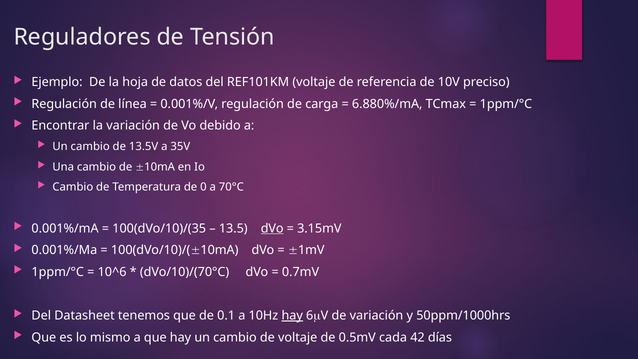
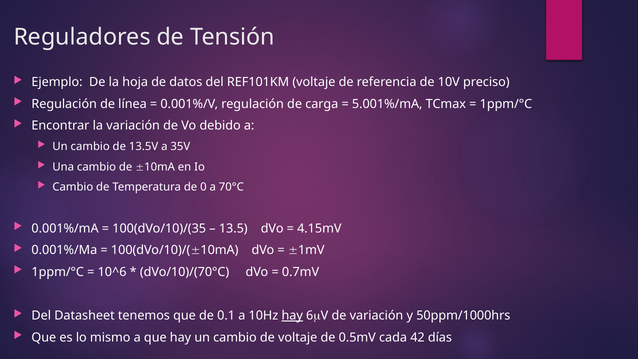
6.880%/mA: 6.880%/mA -> 5.001%/mA (387, 104)
dVo underline: present -> none (272, 228)
3.15mV: 3.15mV -> 4.15mV (319, 228)
